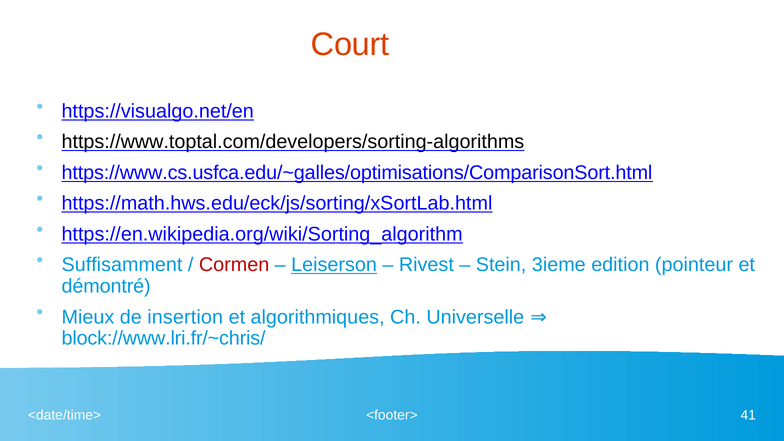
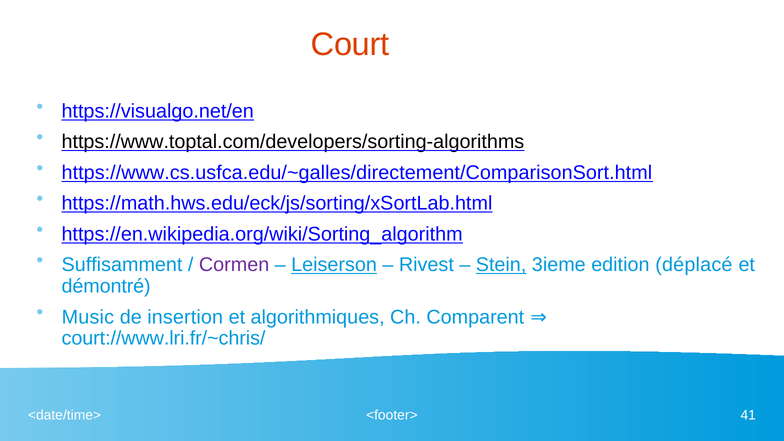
https://www.cs.usfca.edu/~galles/optimisations/ComparisonSort.html: https://www.cs.usfca.edu/~galles/optimisations/ComparisonSort.html -> https://www.cs.usfca.edu/~galles/directement/ComparisonSort.html (357, 173)
Cormen colour: red -> purple (234, 265)
Stein underline: none -> present (501, 265)
pointeur: pointeur -> déplacé (694, 265)
Mieux: Mieux -> Music (88, 317)
Universelle: Universelle -> Comparent (475, 317)
block://www.lri.fr/~chris/: block://www.lri.fr/~chris/ -> court://www.lri.fr/~chris/ (164, 338)
